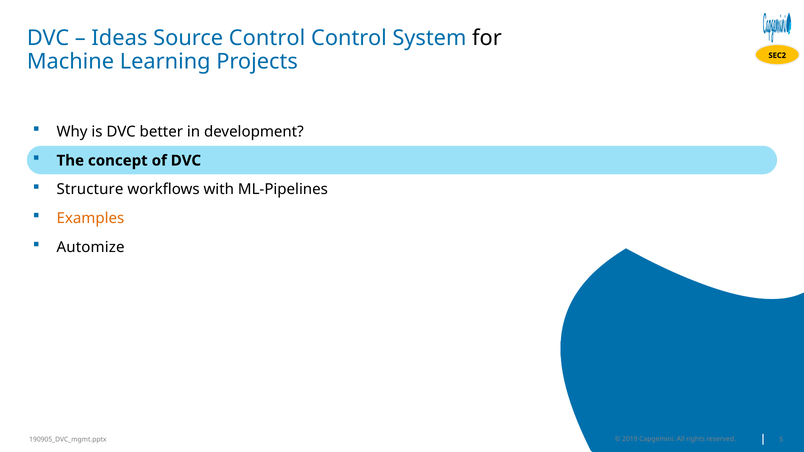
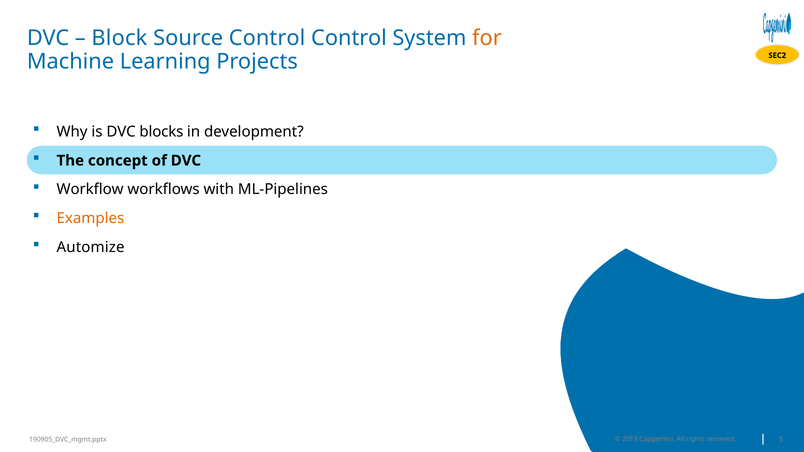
Ideas: Ideas -> Block (119, 38)
for colour: black -> orange (487, 38)
better: better -> blocks (161, 132)
Structure: Structure -> Workflow (90, 190)
